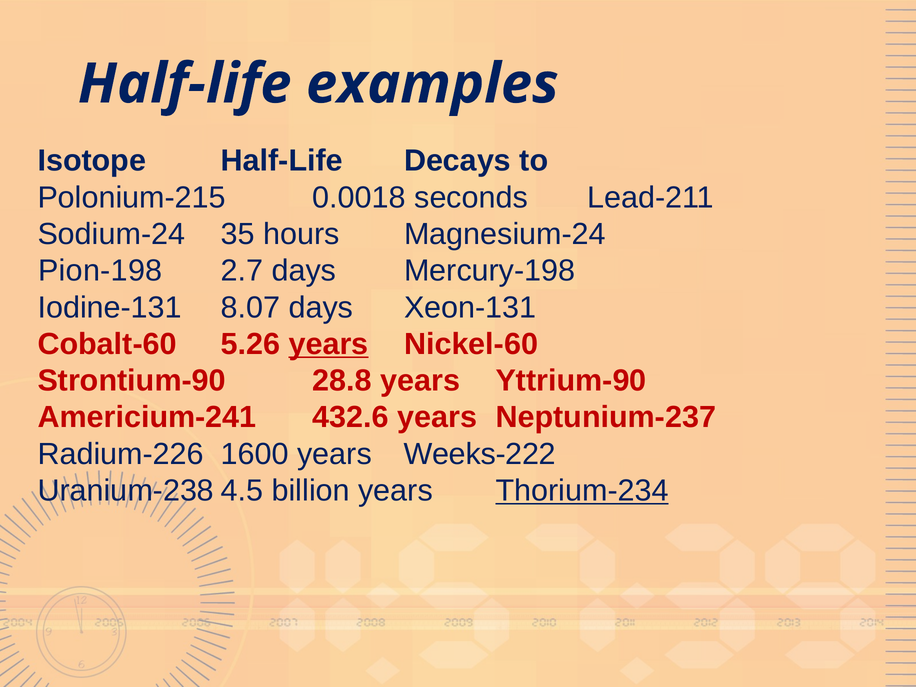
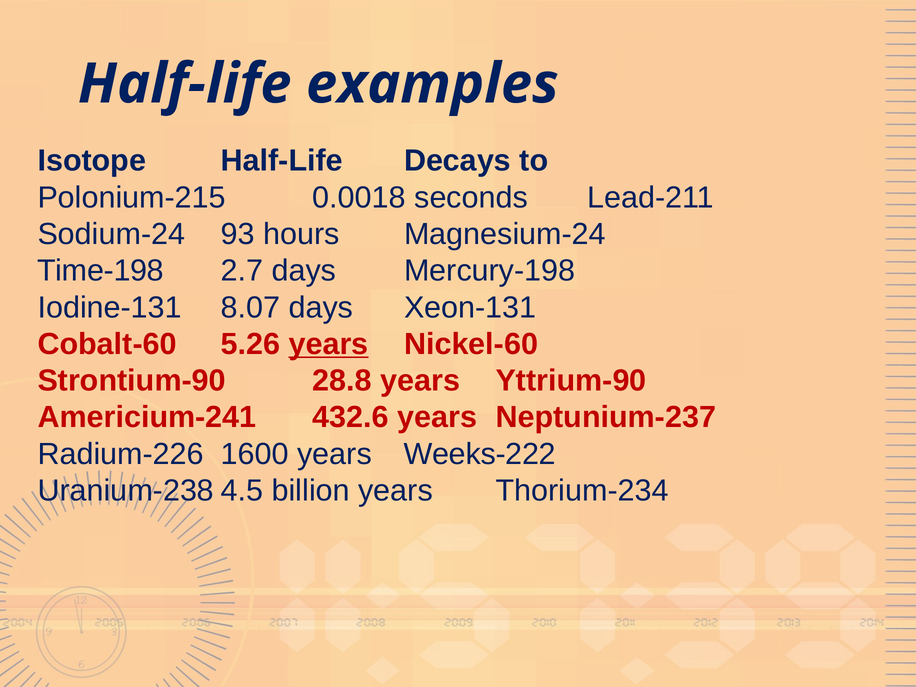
35: 35 -> 93 (238, 234)
Pion-198: Pion-198 -> Time-198 (101, 271)
Thorium-234 underline: present -> none (582, 491)
